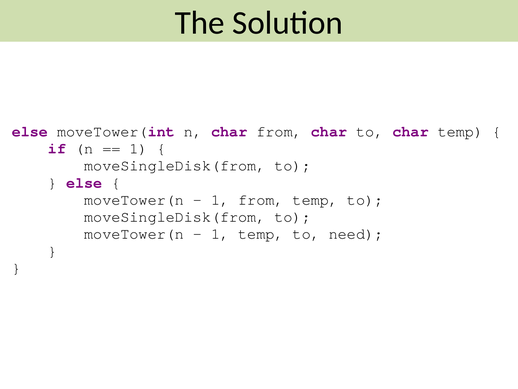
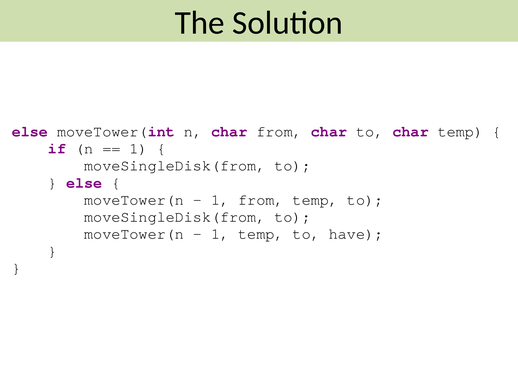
need: need -> have (356, 234)
